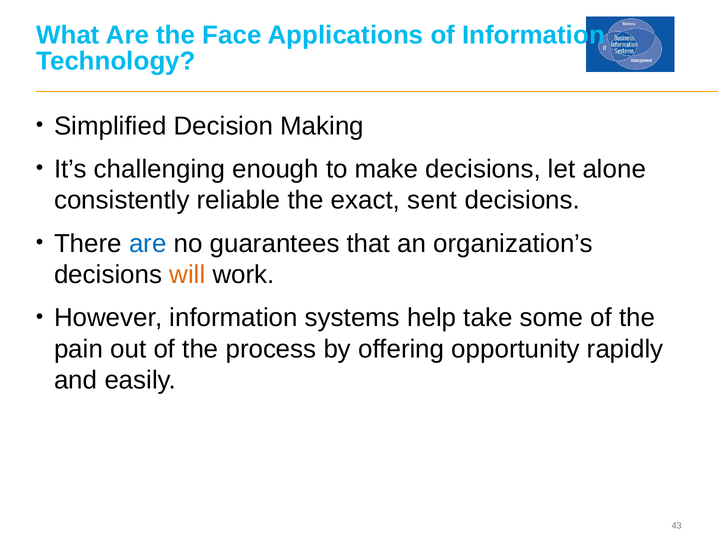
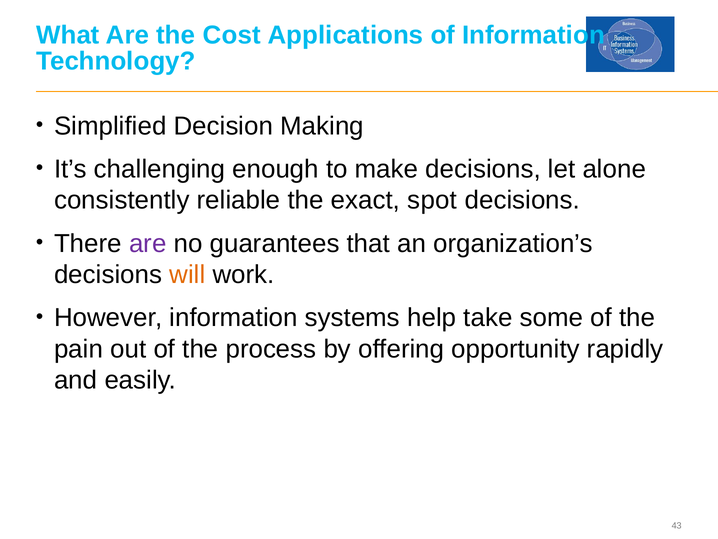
Face: Face -> Cost (232, 35)
sent: sent -> spot (432, 200)
are colour: blue -> purple (148, 243)
